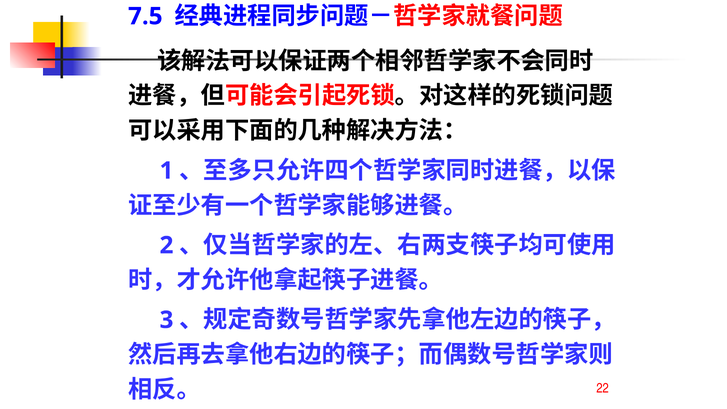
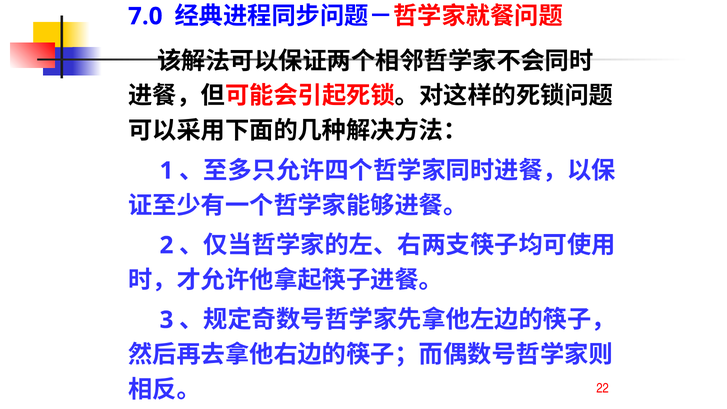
7.5: 7.5 -> 7.0 (145, 16)
